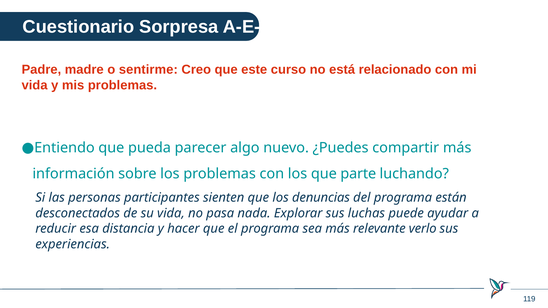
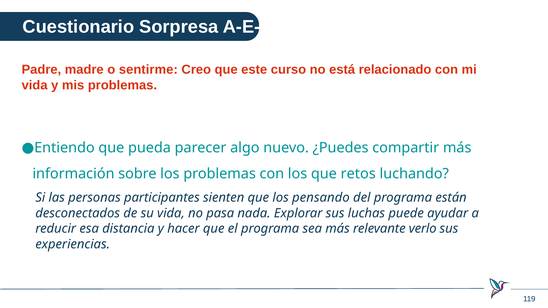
parte: parte -> retos (358, 174)
denuncias: denuncias -> pensando (321, 198)
